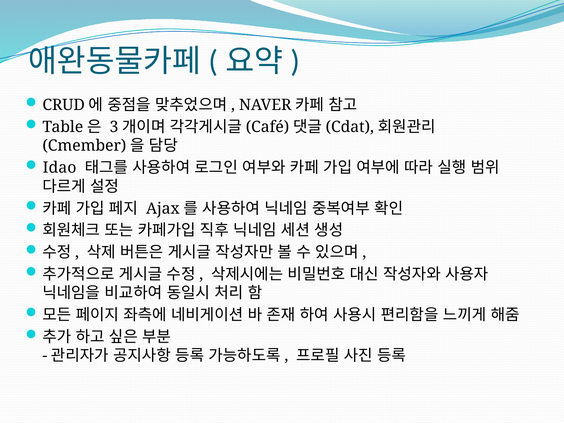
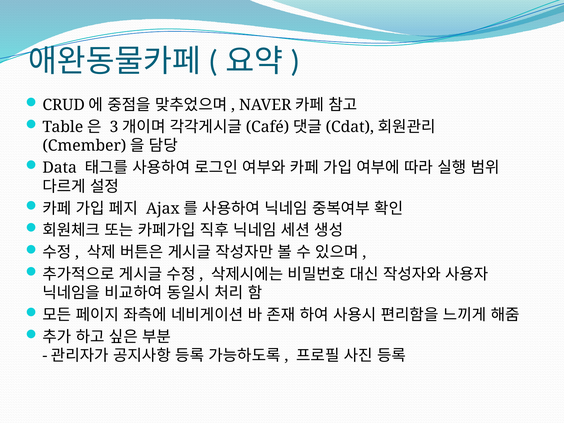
Idao: Idao -> Data (60, 168)
